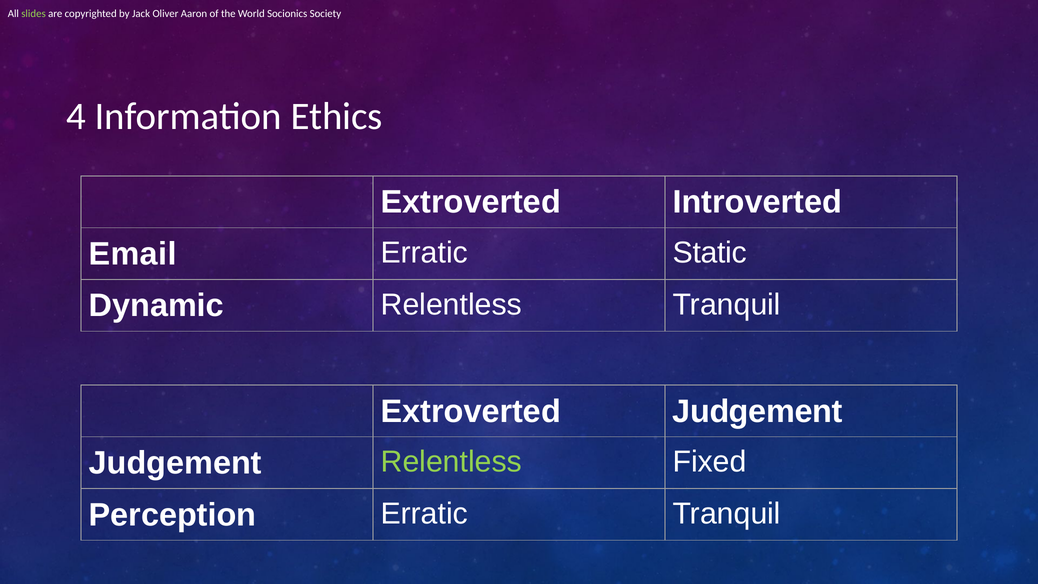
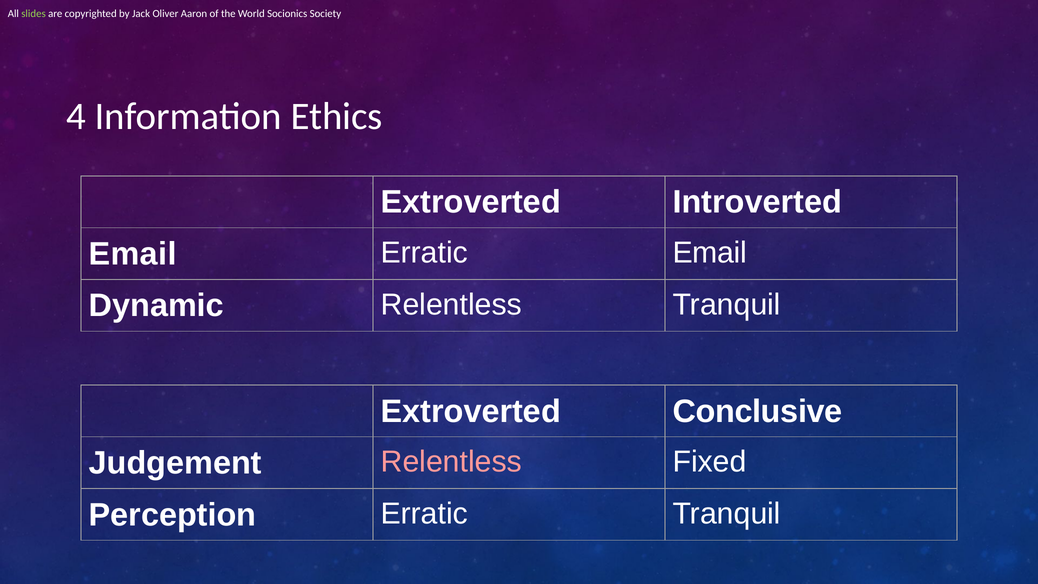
Erratic Static: Static -> Email (710, 253)
Extroverted Judgement: Judgement -> Conclusive (758, 411)
Relentless colour: light green -> pink (451, 462)
